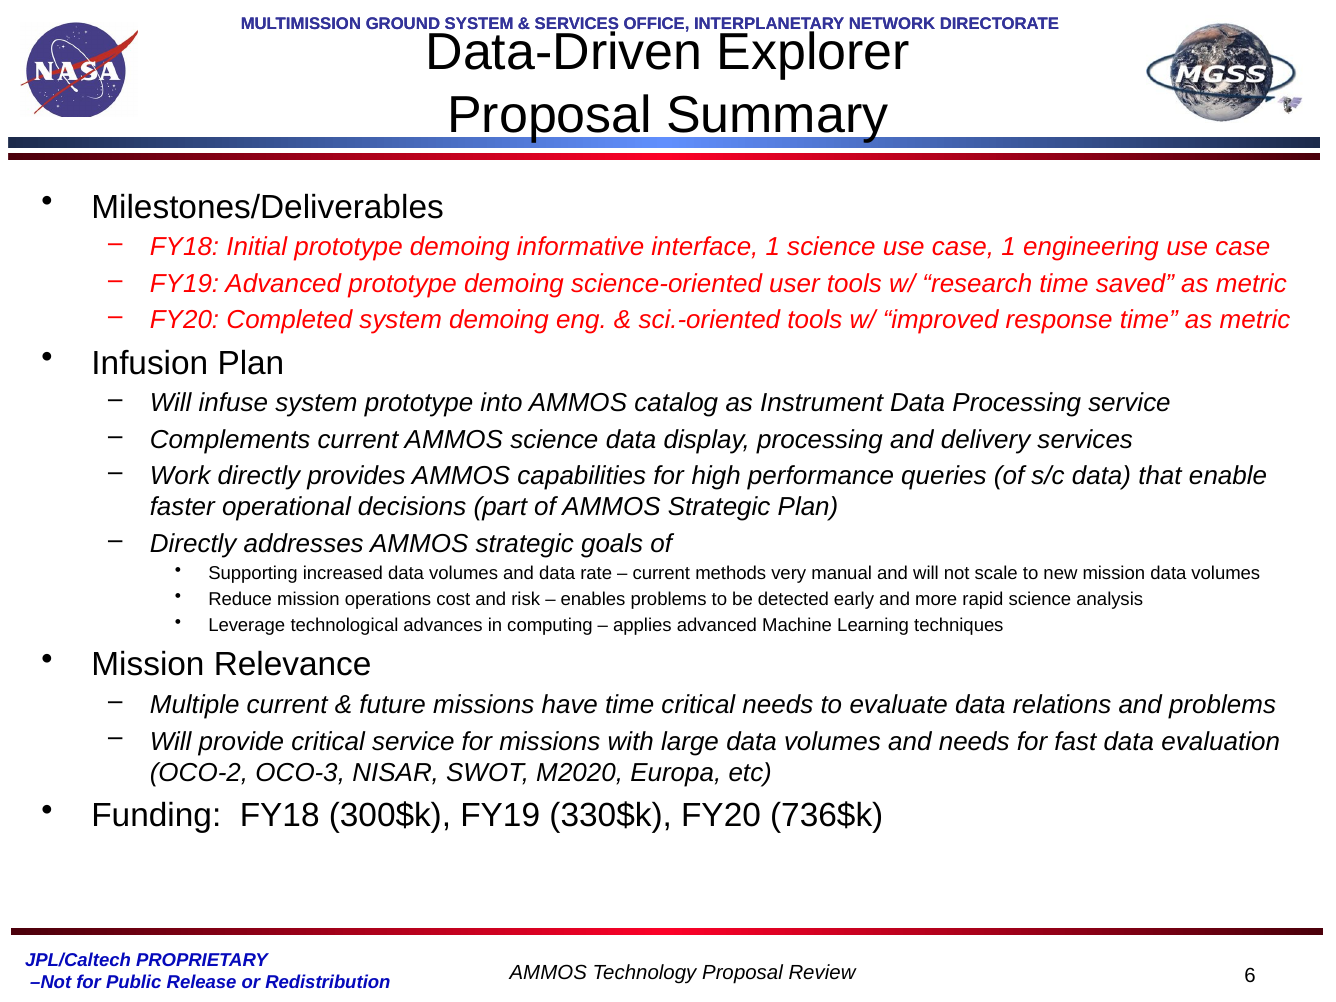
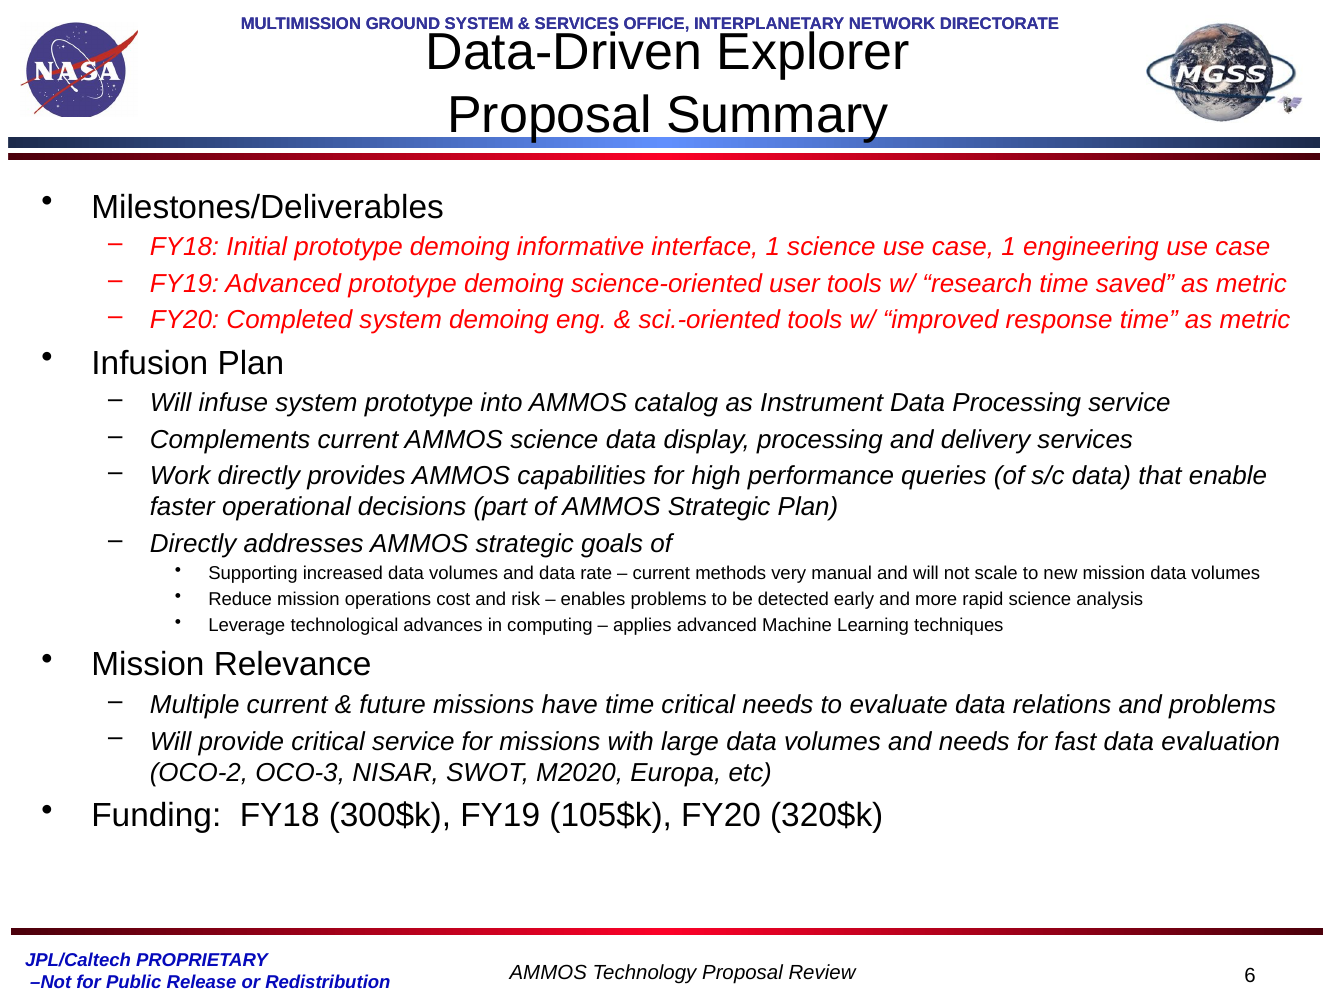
330$k: 330$k -> 105$k (611, 815)
736$k: 736$k -> 320$k (827, 815)
